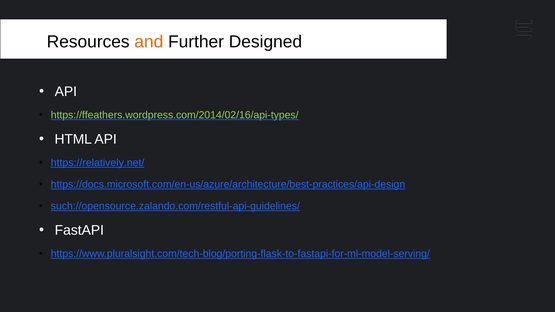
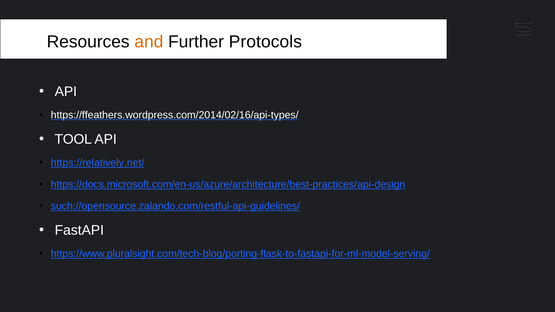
Designed: Designed -> Protocols (265, 42)
https://ffeathers.wordpress.com/2014/02/16/api-types/ colour: light green -> white (175, 115)
HTML: HTML -> TOOL (73, 139)
